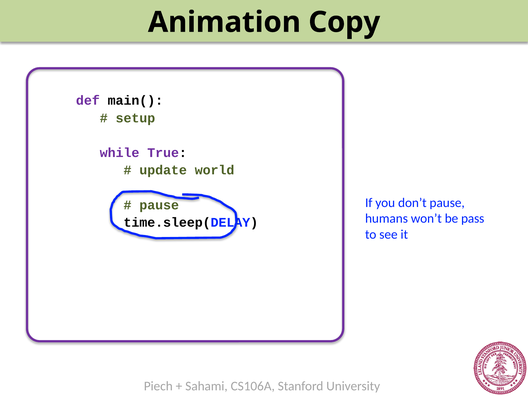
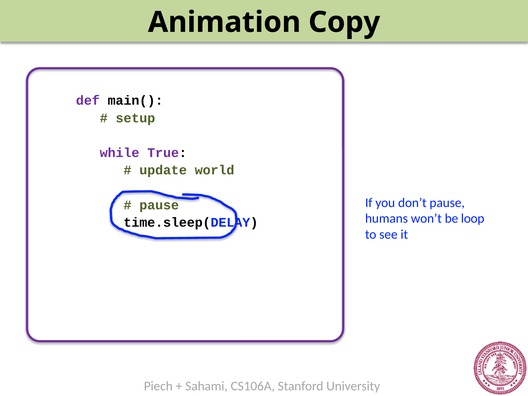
pass: pass -> loop (473, 219)
